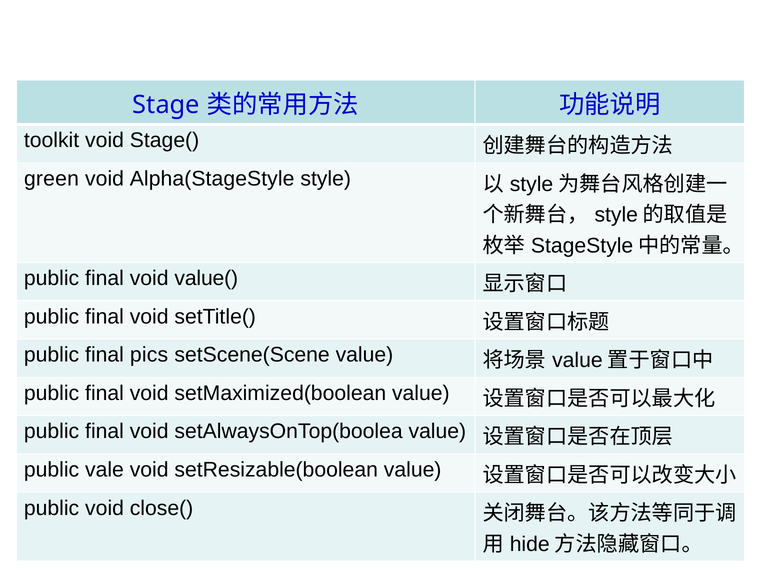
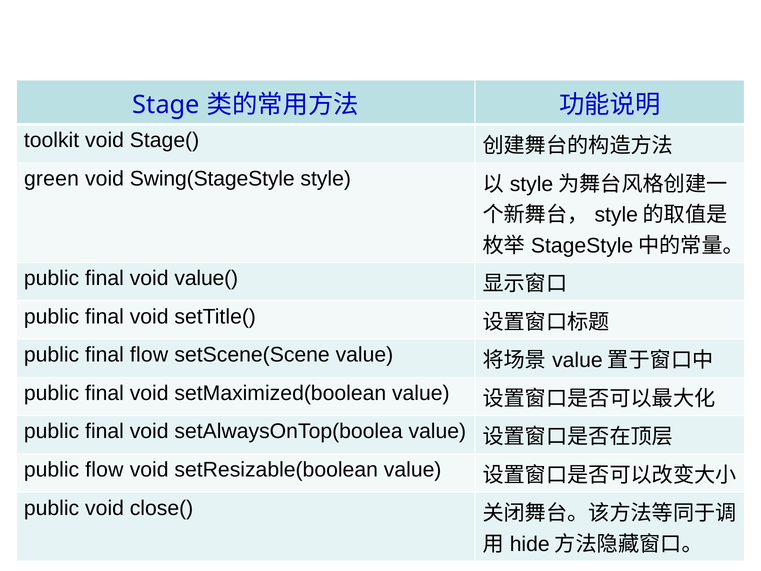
Alpha(StageStyle: Alpha(StageStyle -> Swing(StageStyle (212, 179)
final pics: pics -> flow (149, 355)
public vale: vale -> flow (104, 470)
